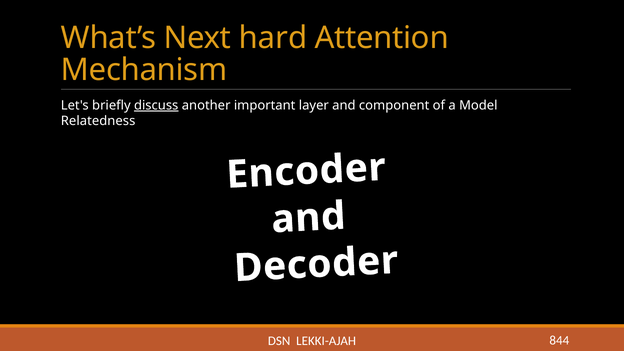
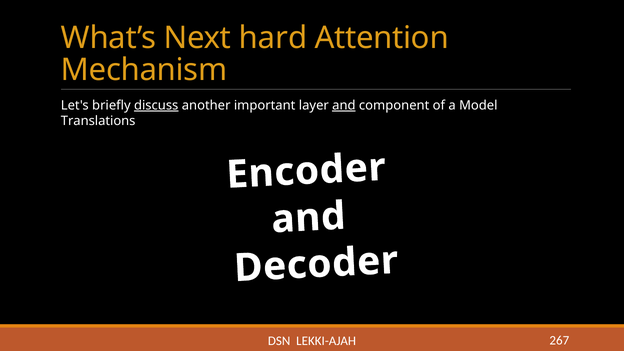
and underline: none -> present (344, 106)
Relatedness: Relatedness -> Translations (98, 121)
844: 844 -> 267 (559, 341)
